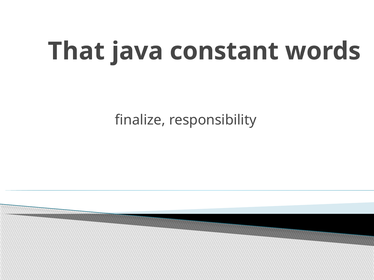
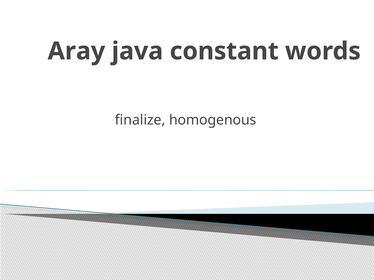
That: That -> Aray (76, 51)
responsibility: responsibility -> homogenous (213, 120)
